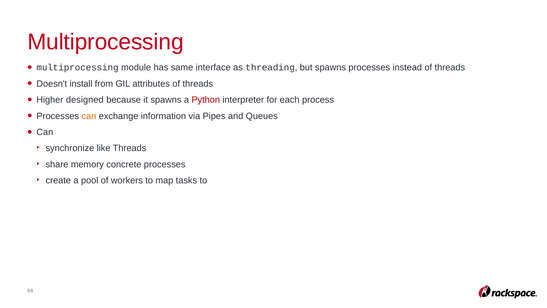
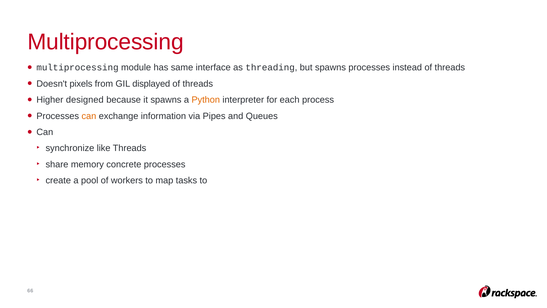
install: install -> pixels (81, 84)
attributes: attributes -> displayed (151, 84)
Python colour: red -> orange (206, 100)
